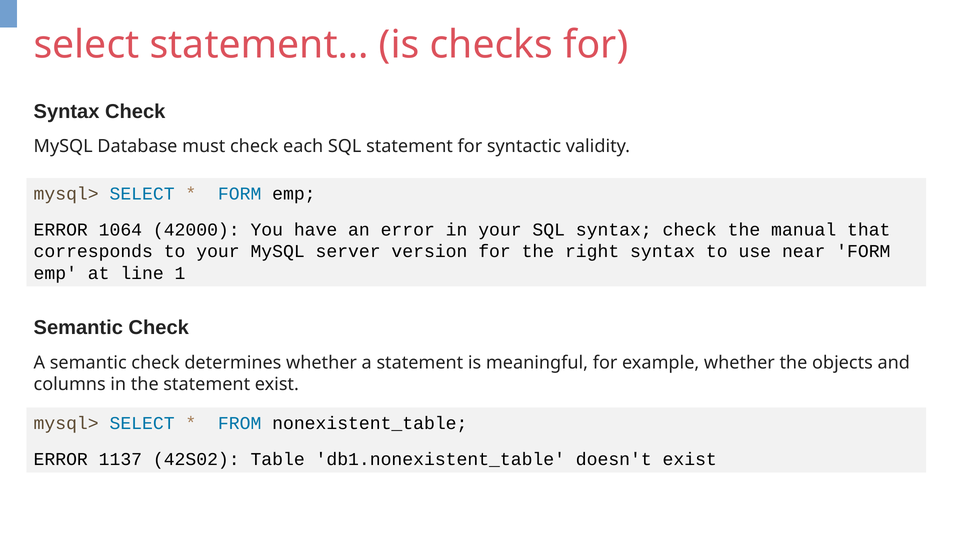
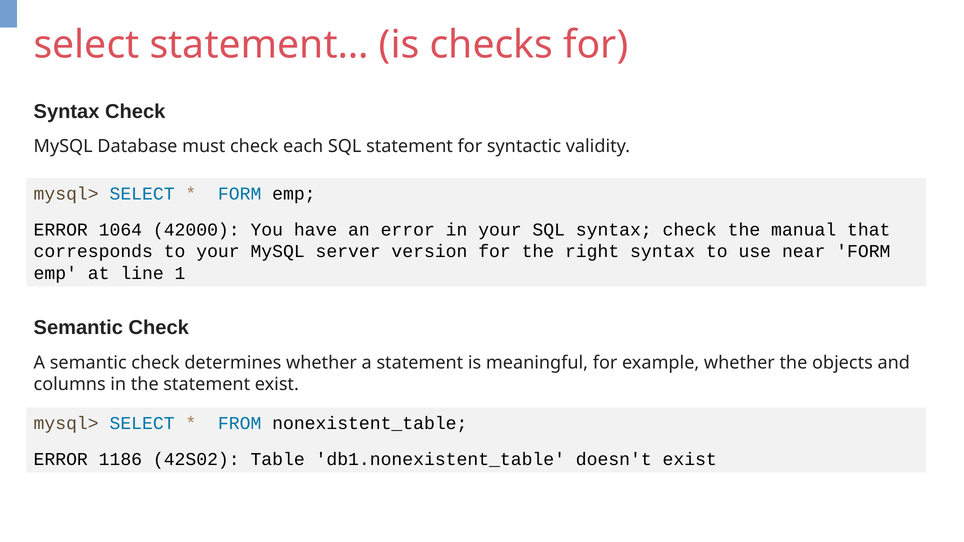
1137: 1137 -> 1186 (120, 460)
